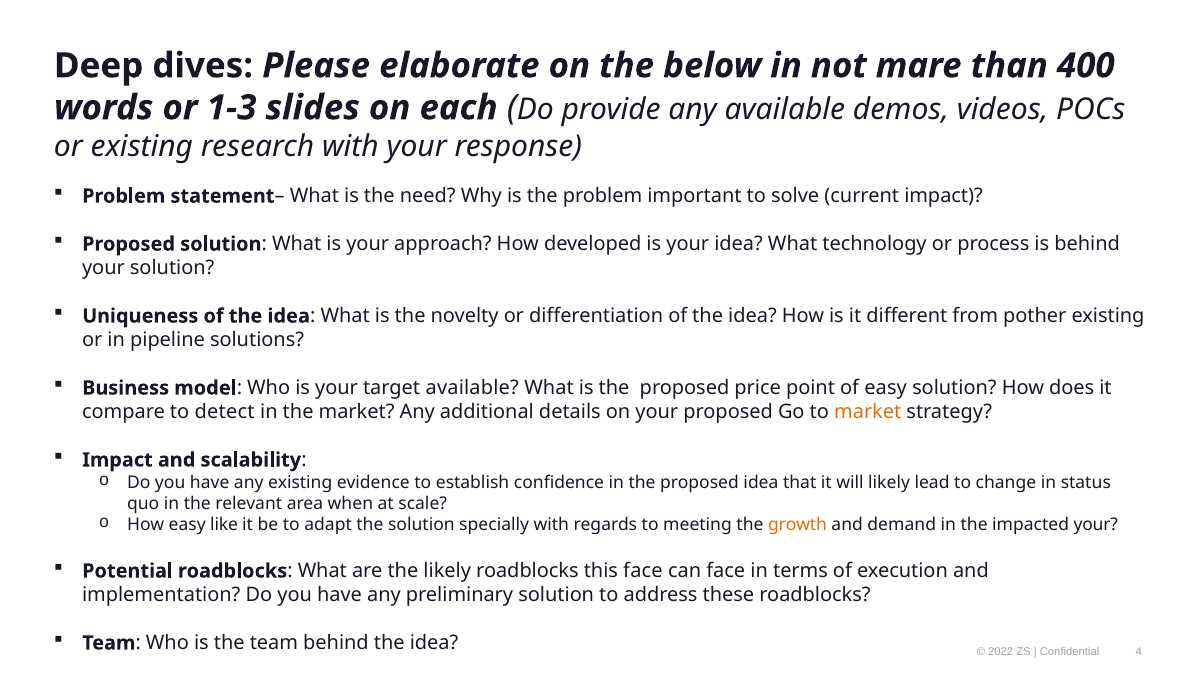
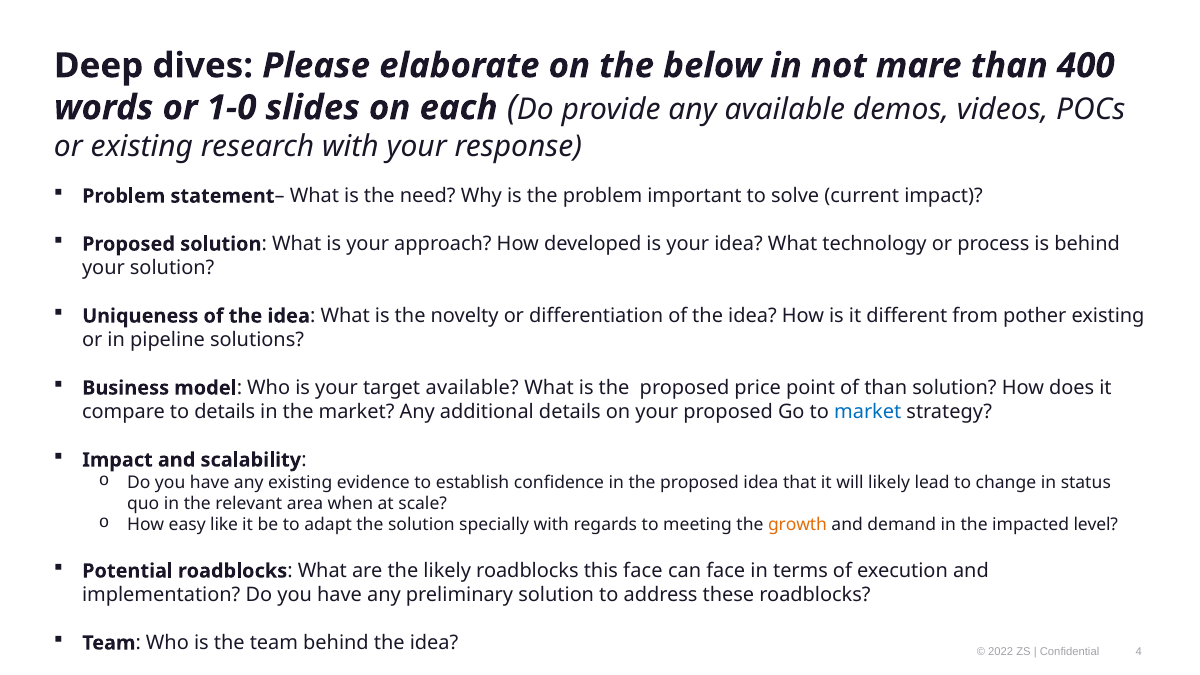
1-3: 1-3 -> 1-0 (232, 108)
of easy: easy -> than (886, 388)
to detect: detect -> details (225, 412)
market colour: orange -> blue (868, 412)
impacted your: your -> level (1096, 524)
